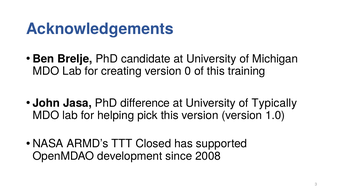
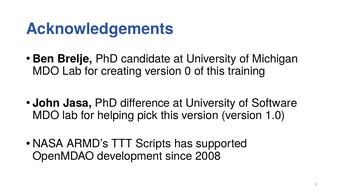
Typically: Typically -> Software (274, 103)
Closed: Closed -> Scripts (153, 144)
